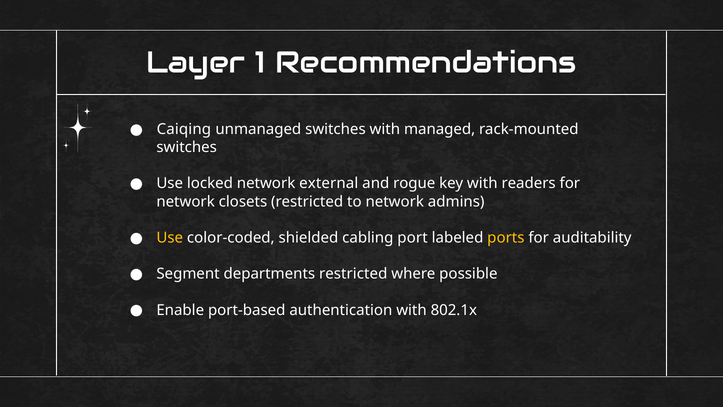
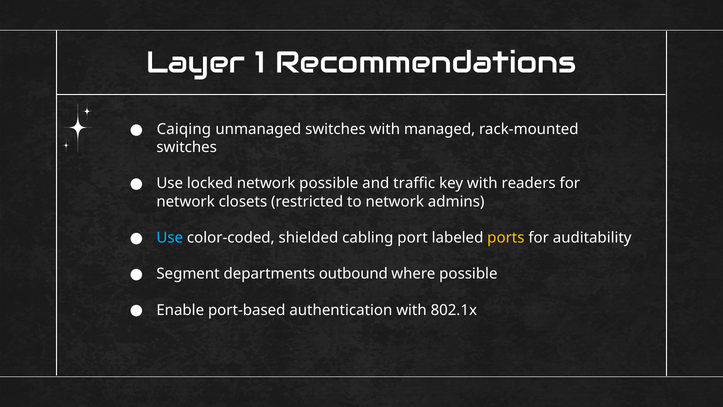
network external: external -> possible (329, 183)
rogue: rogue -> traffic (414, 183)
Use colour: yellow -> light blue (170, 238)
departments restricted: restricted -> outbound (353, 274)
